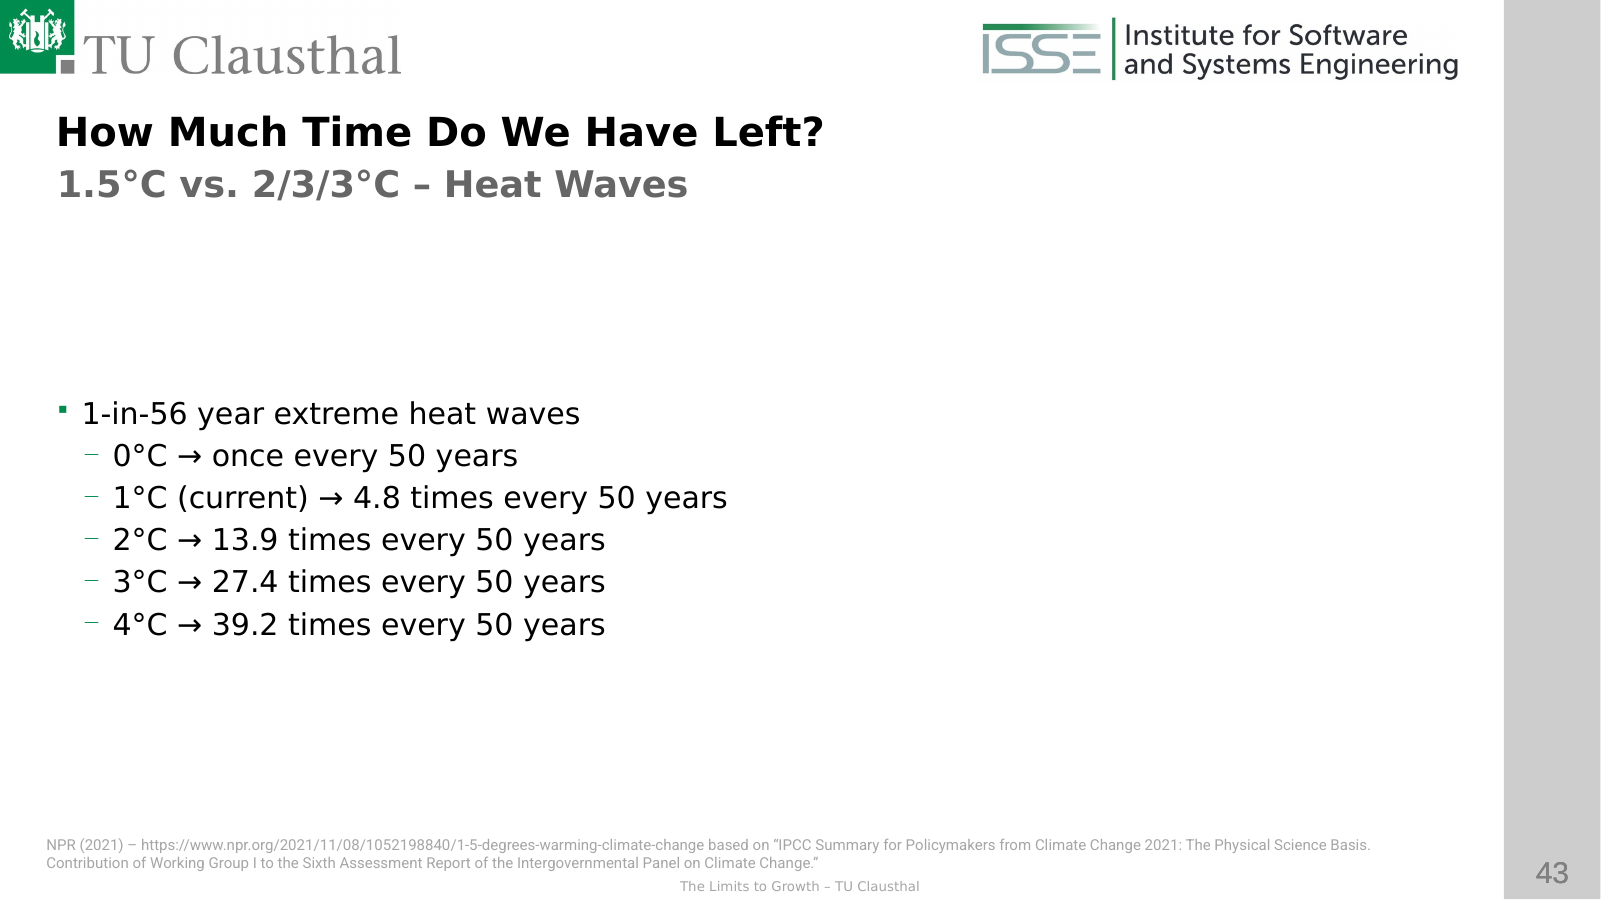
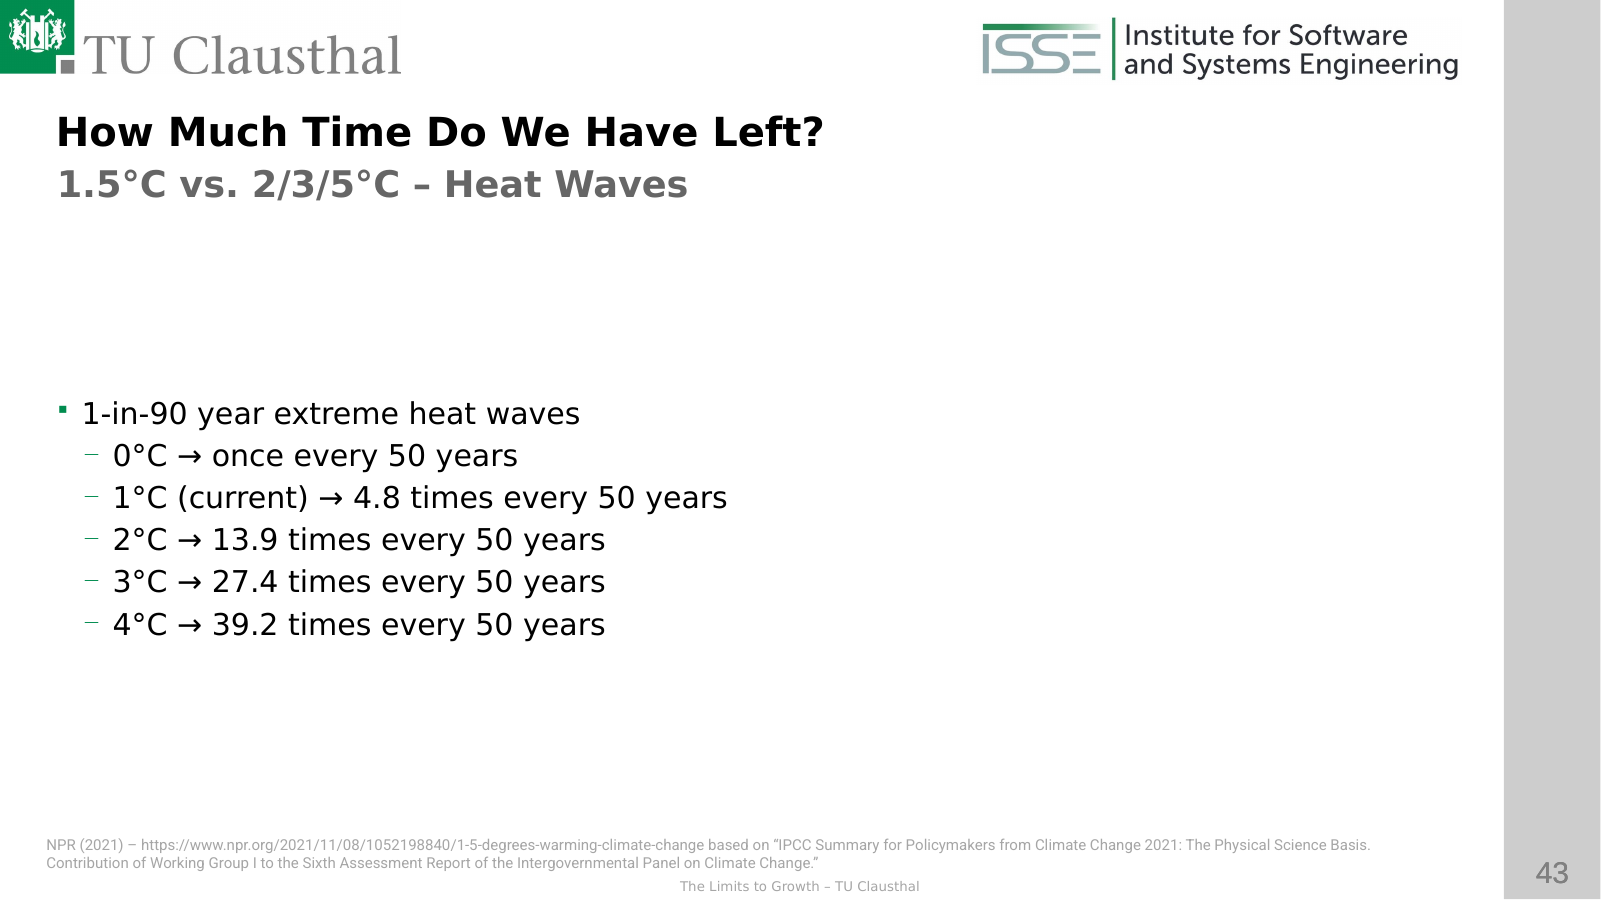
2/3/3°C: 2/3/3°C -> 2/3/5°C (326, 186)
1-in-56: 1-in-56 -> 1-in-90 (135, 415)
